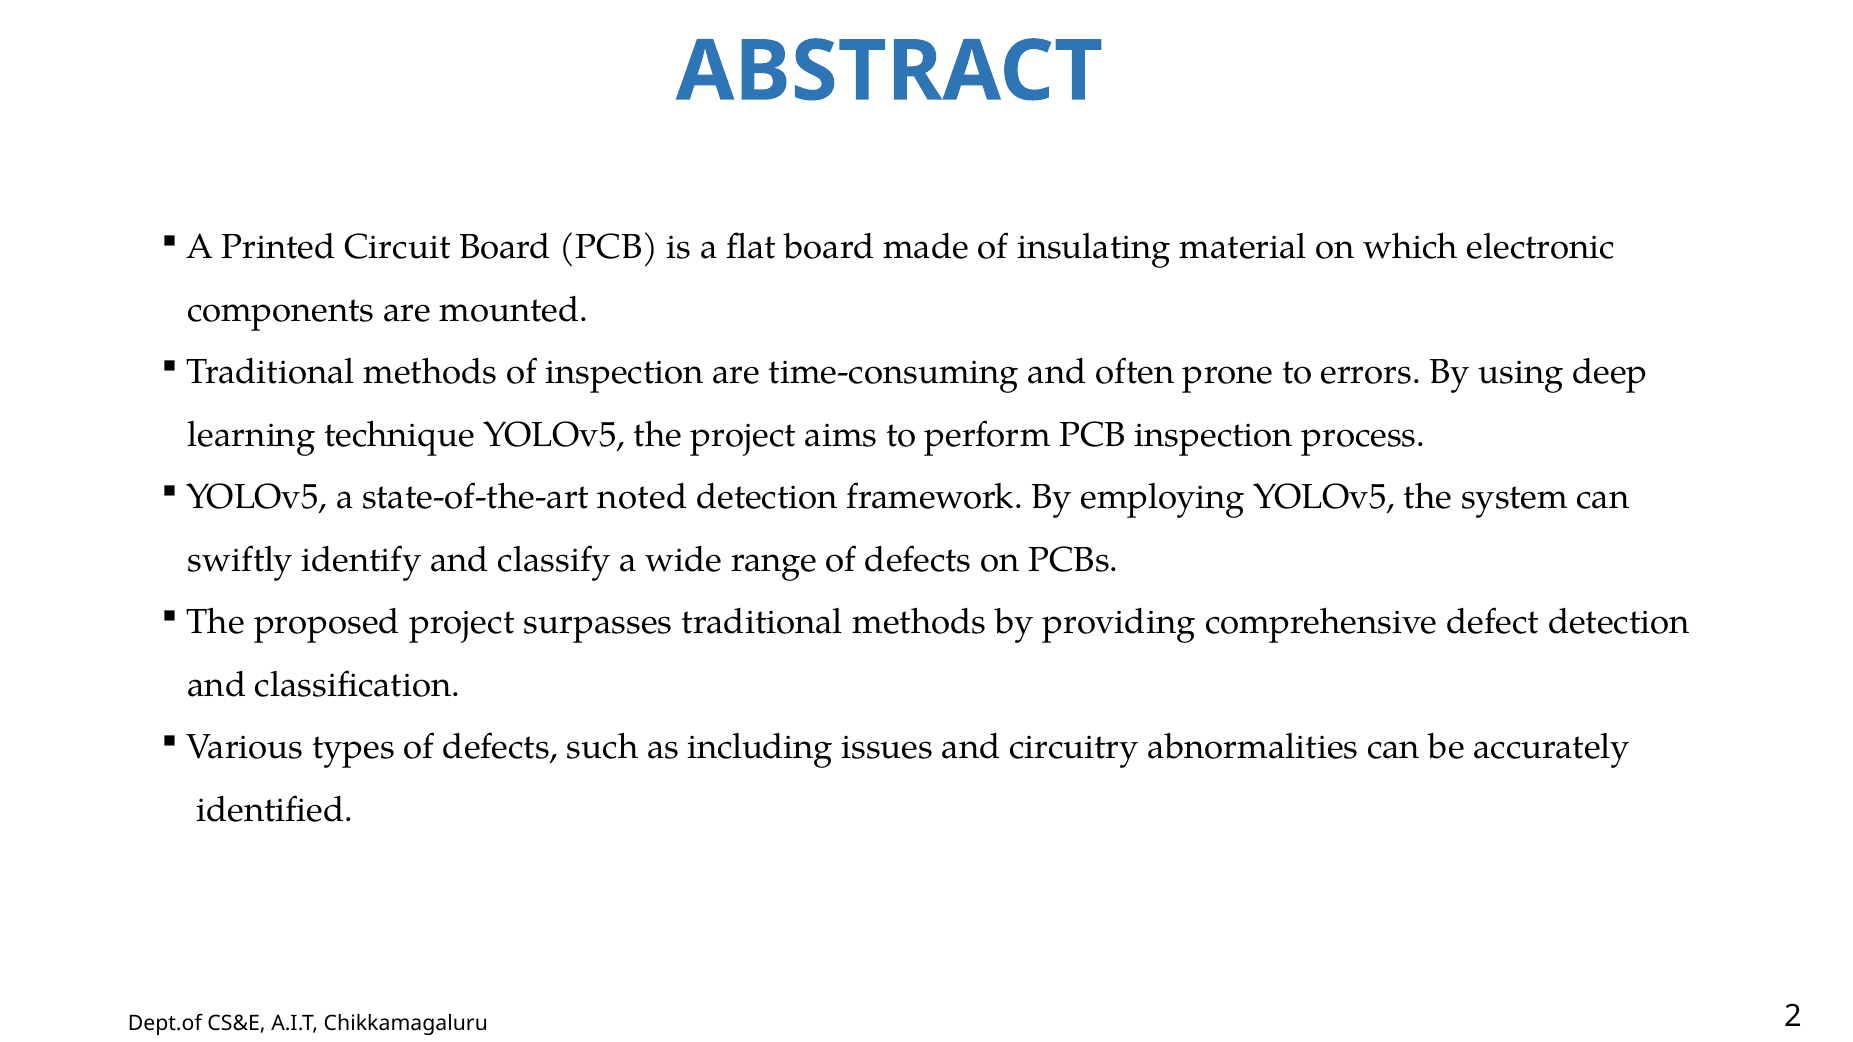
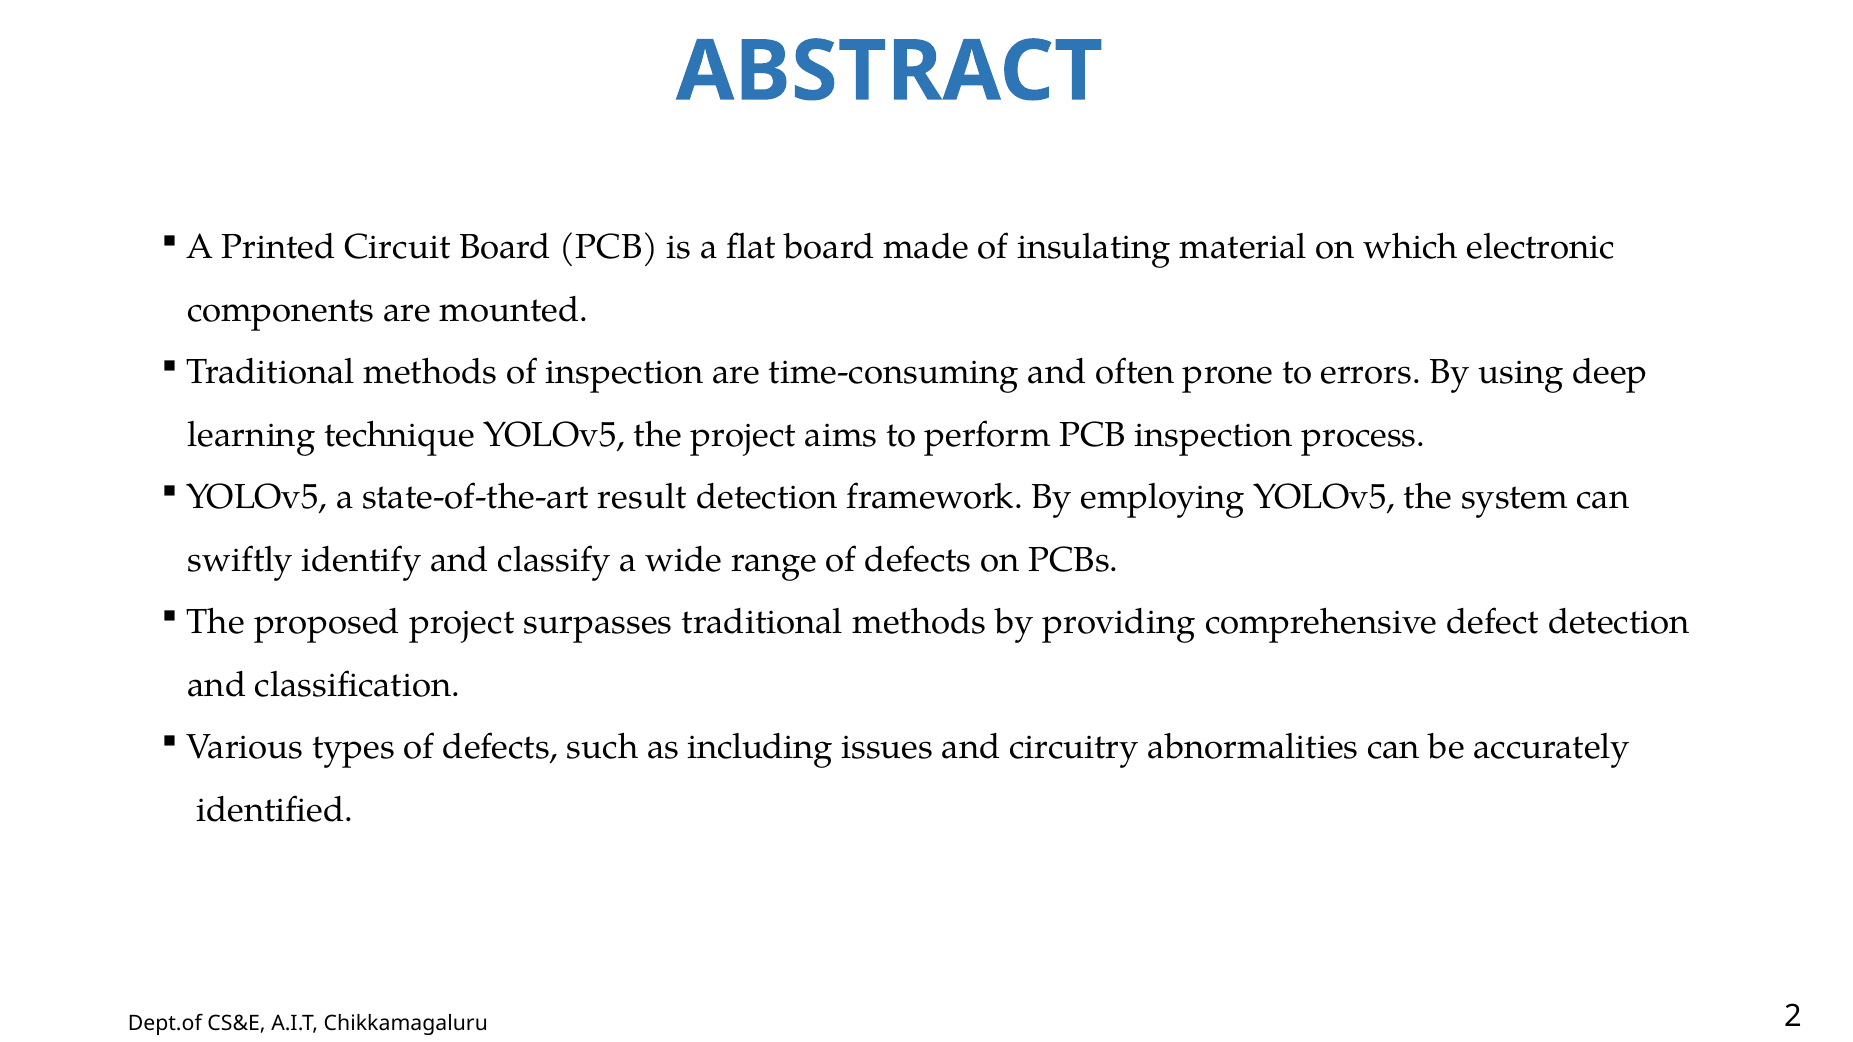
noted: noted -> result (643, 498)
